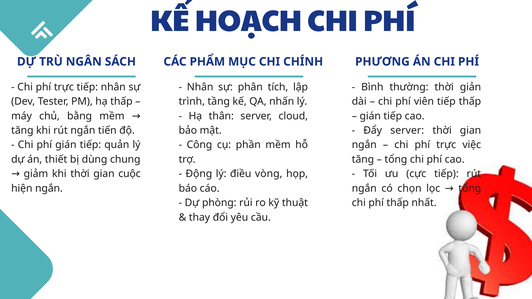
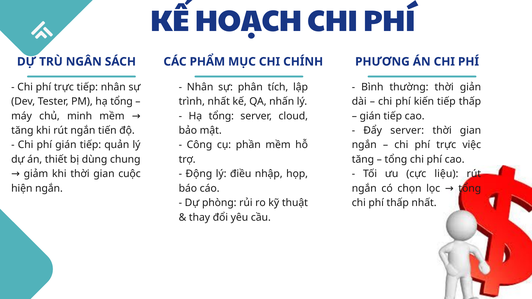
PM hạ thấp: thấp -> tổng (121, 102)
trình tầng: tầng -> nhất (219, 102)
viên: viên -> kiến (424, 102)
bằng: bằng -> minh (80, 116)
thân: thân -> tổng (221, 116)
vòng: vòng -> nhập (269, 174)
cực tiếp: tiếp -> liệu (446, 174)
